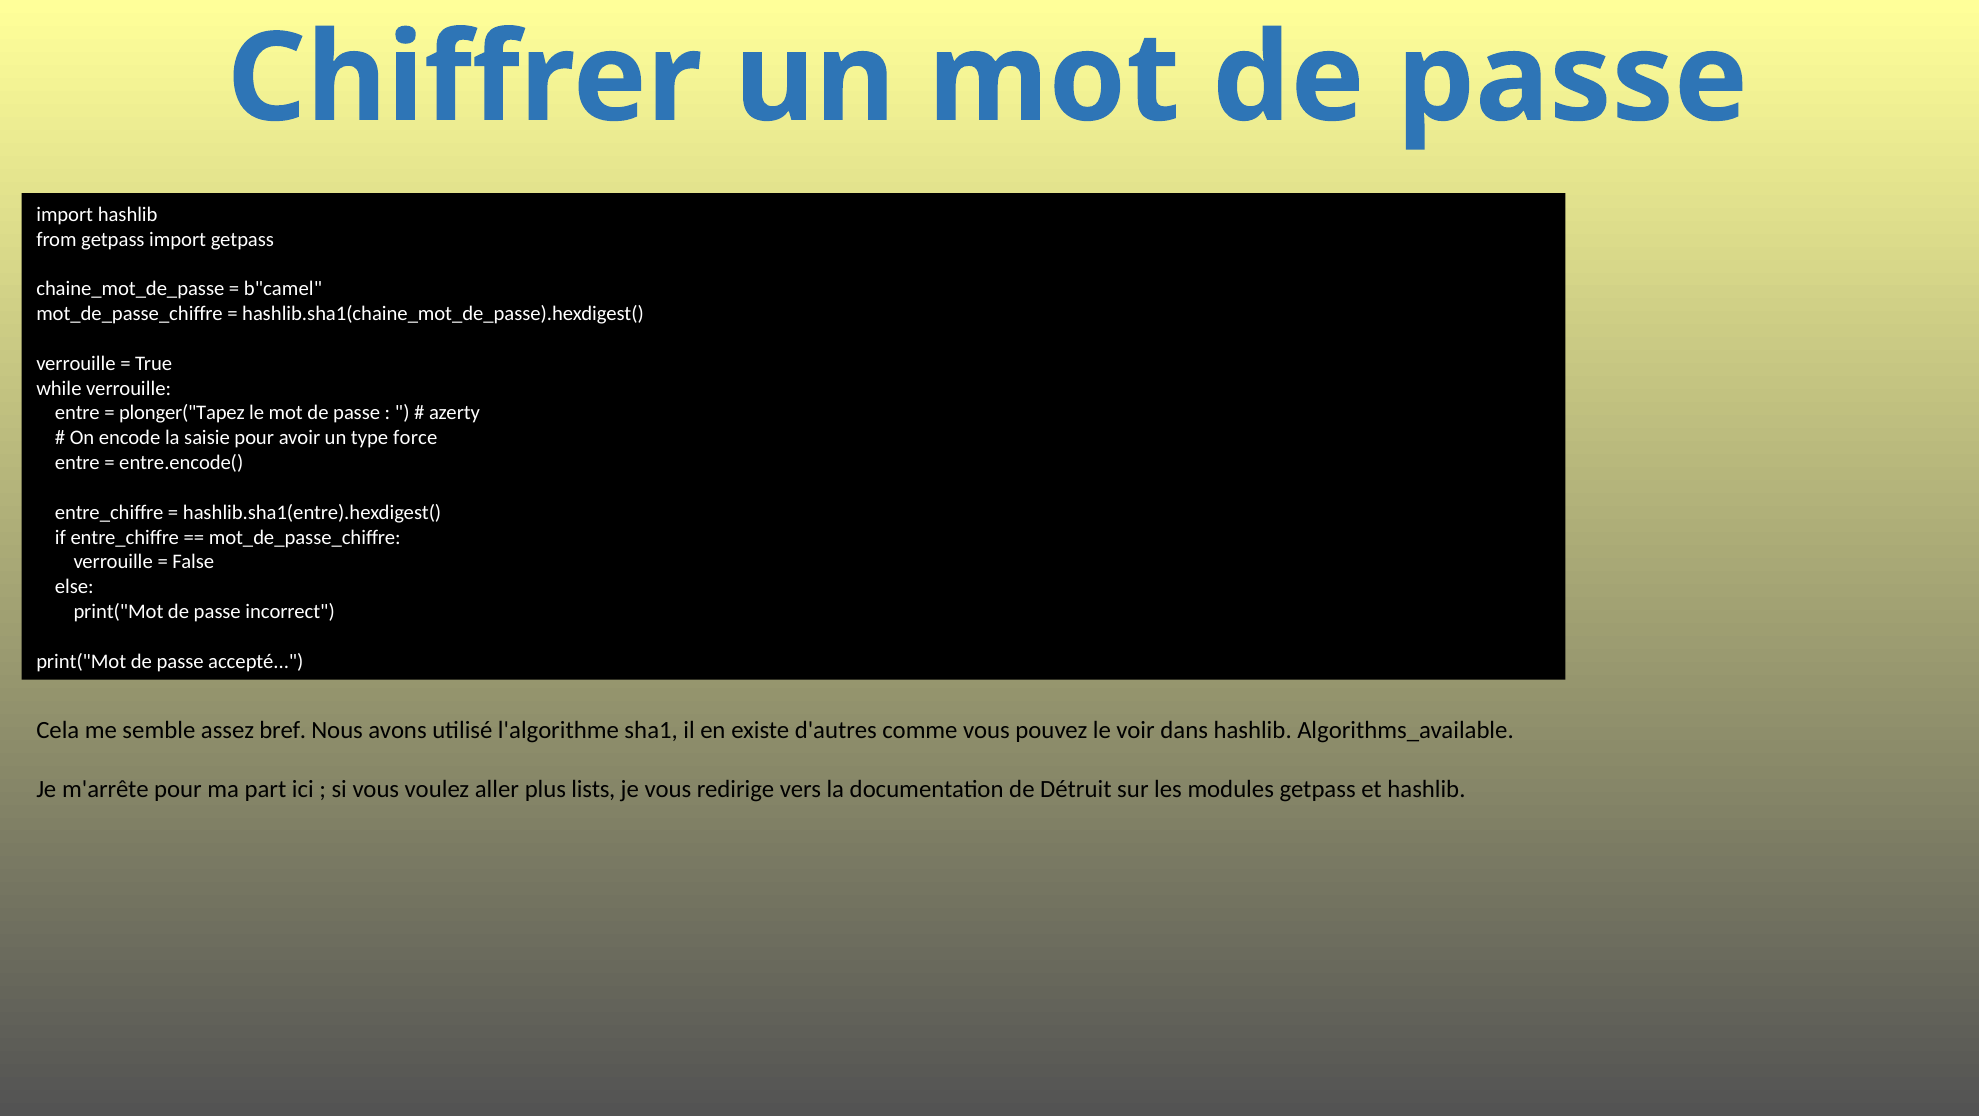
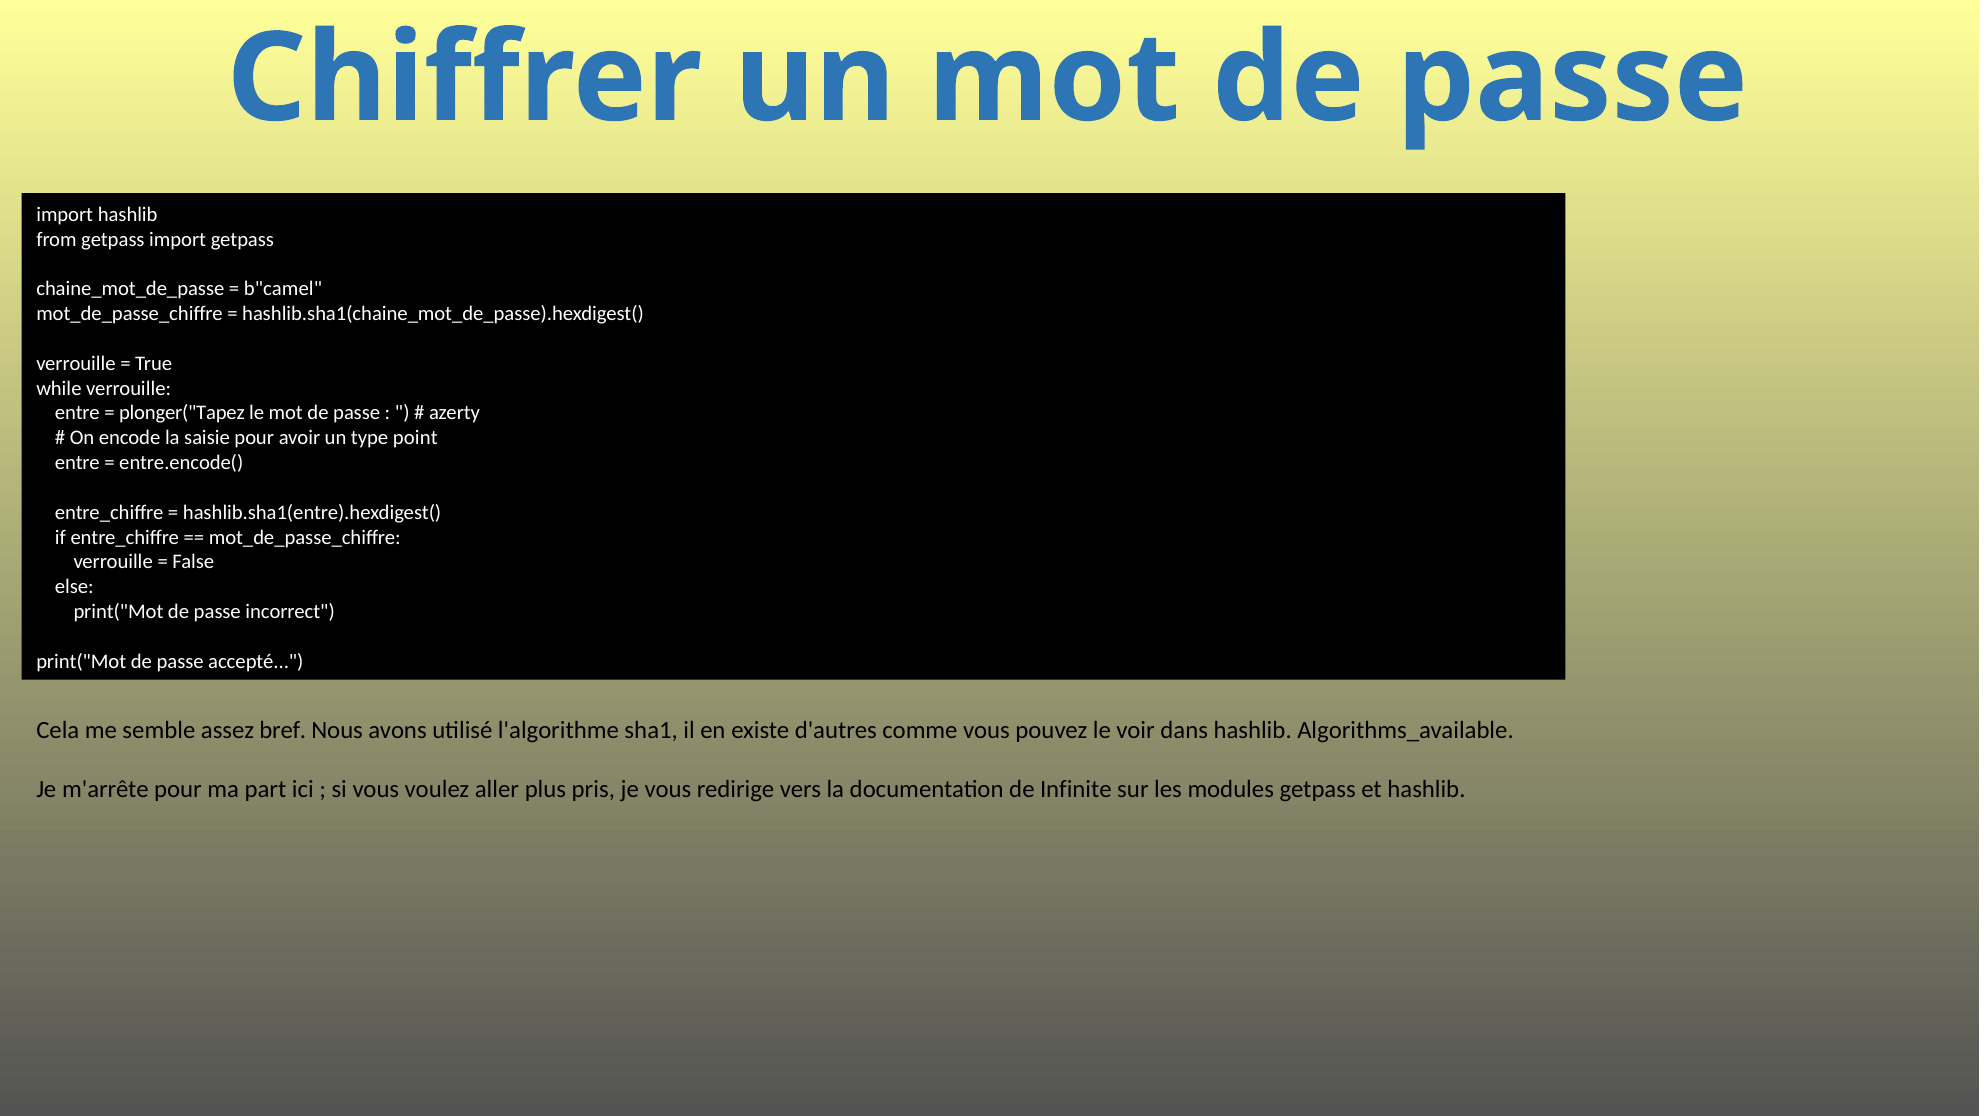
force: force -> point (415, 438)
lists: lists -> pris (593, 790)
Détruit: Détruit -> Infinite (1076, 790)
